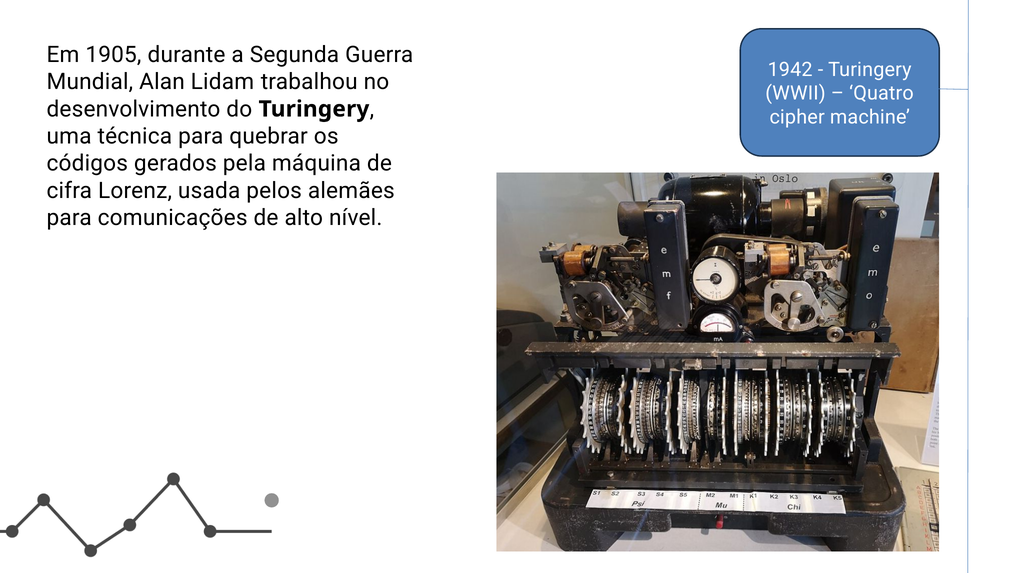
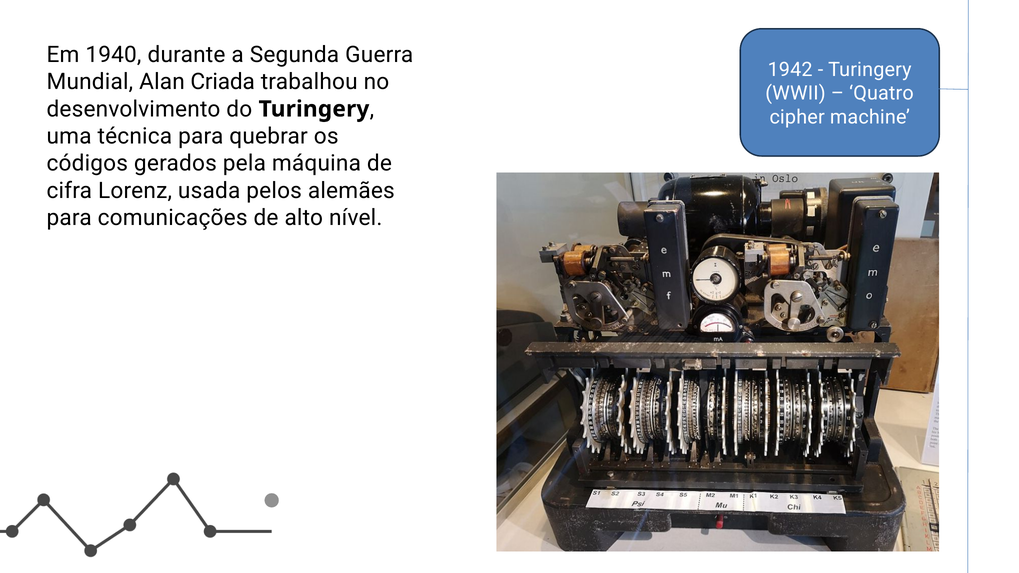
1905: 1905 -> 1940 (113, 55)
Lidam: Lidam -> Criada (223, 82)
